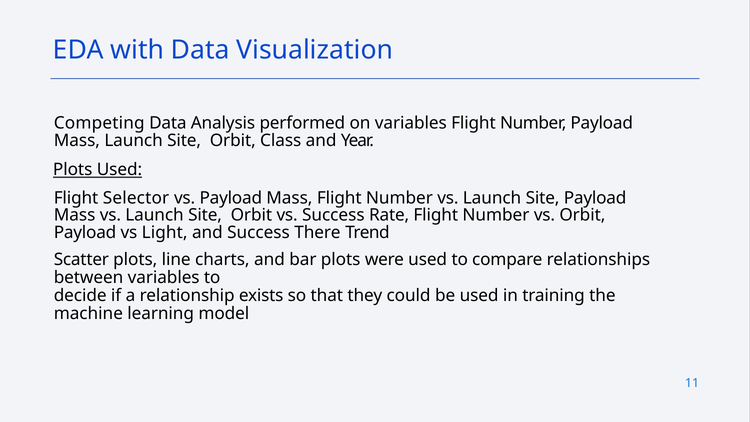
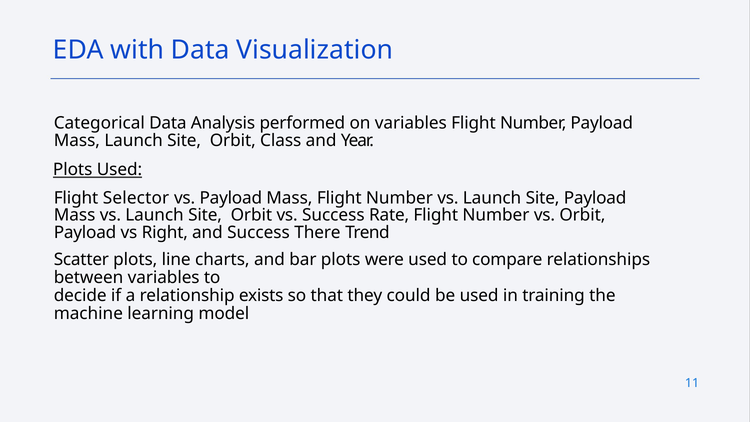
Competing: Competing -> Categorical (99, 123)
Light: Light -> Right (165, 232)
